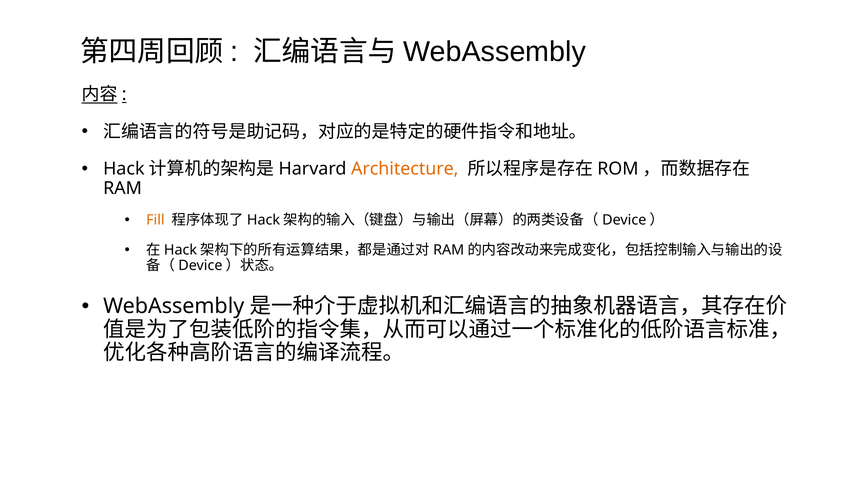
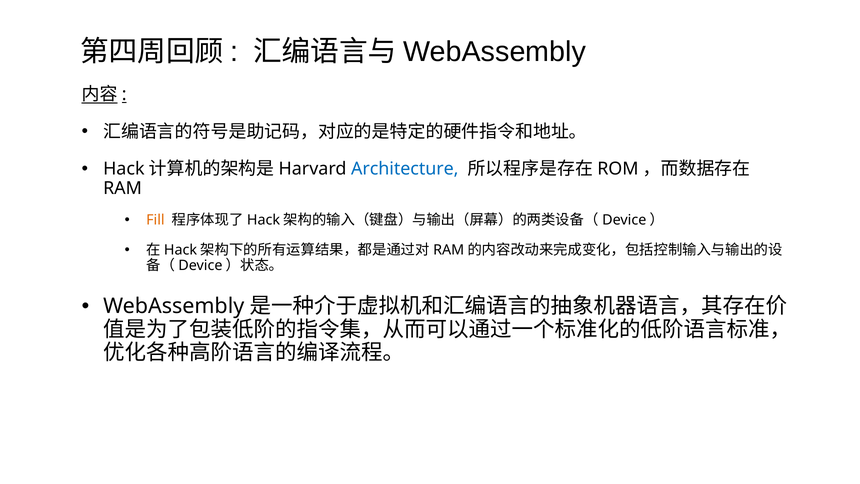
Architecture colour: orange -> blue (405, 169)
